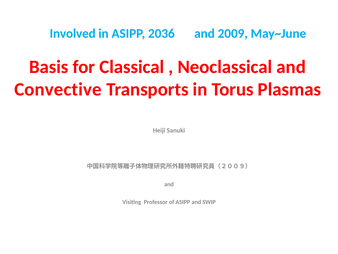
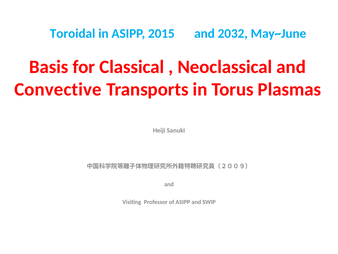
Involved: Involved -> Toroidal (73, 33)
2036: 2036 -> 2015 (161, 33)
2009: 2009 -> 2032 (233, 33)
